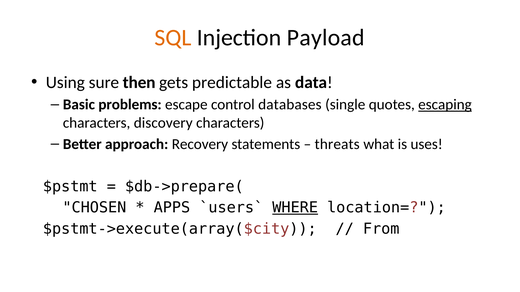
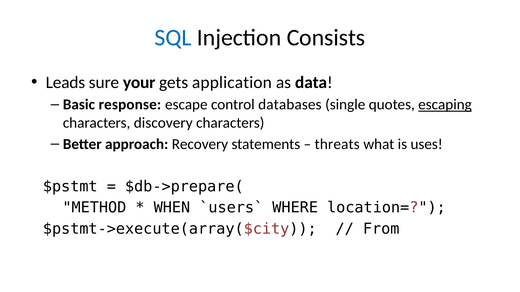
SQL colour: orange -> blue (173, 38)
Payload: Payload -> Consists (326, 38)
Using: Using -> Leads (65, 82)
then: then -> your (139, 82)
predictable: predictable -> application (232, 82)
problems: problems -> response (130, 105)
CHOSEN: CHOSEN -> METHOD (94, 208)
APPS: APPS -> WHEN (172, 208)
WHERE underline: present -> none (295, 208)
